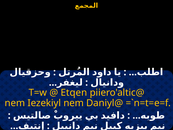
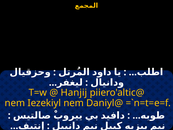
Etqen: Etqen -> Hanjij (74, 92)
